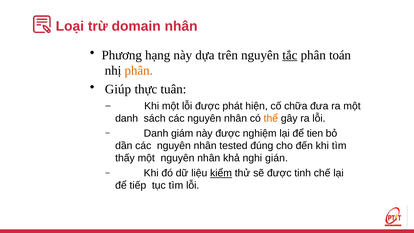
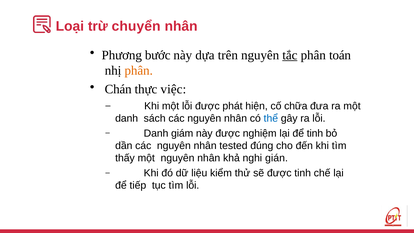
domain: domain -> chuyển (136, 26)
hạng: hạng -> bước (158, 55)
Giúp: Giúp -> Chán (118, 89)
tuân: tuân -> việc (173, 89)
thể colour: orange -> blue (271, 118)
để tien: tien -> tinh (315, 133)
kiểm underline: present -> none (221, 173)
